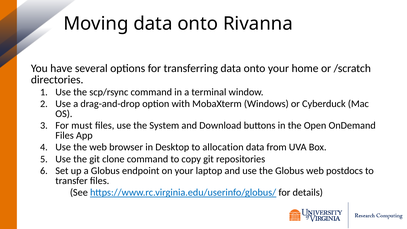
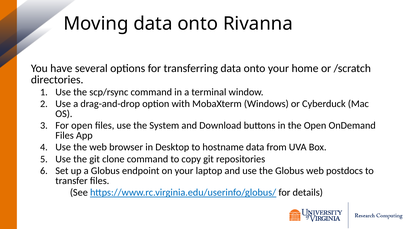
For must: must -> open (82, 125)
allocation: allocation -> hostname (223, 147)
